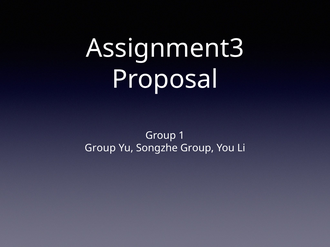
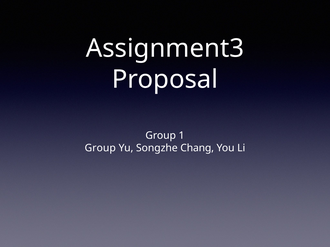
Songzhe Group: Group -> Chang (197, 148)
